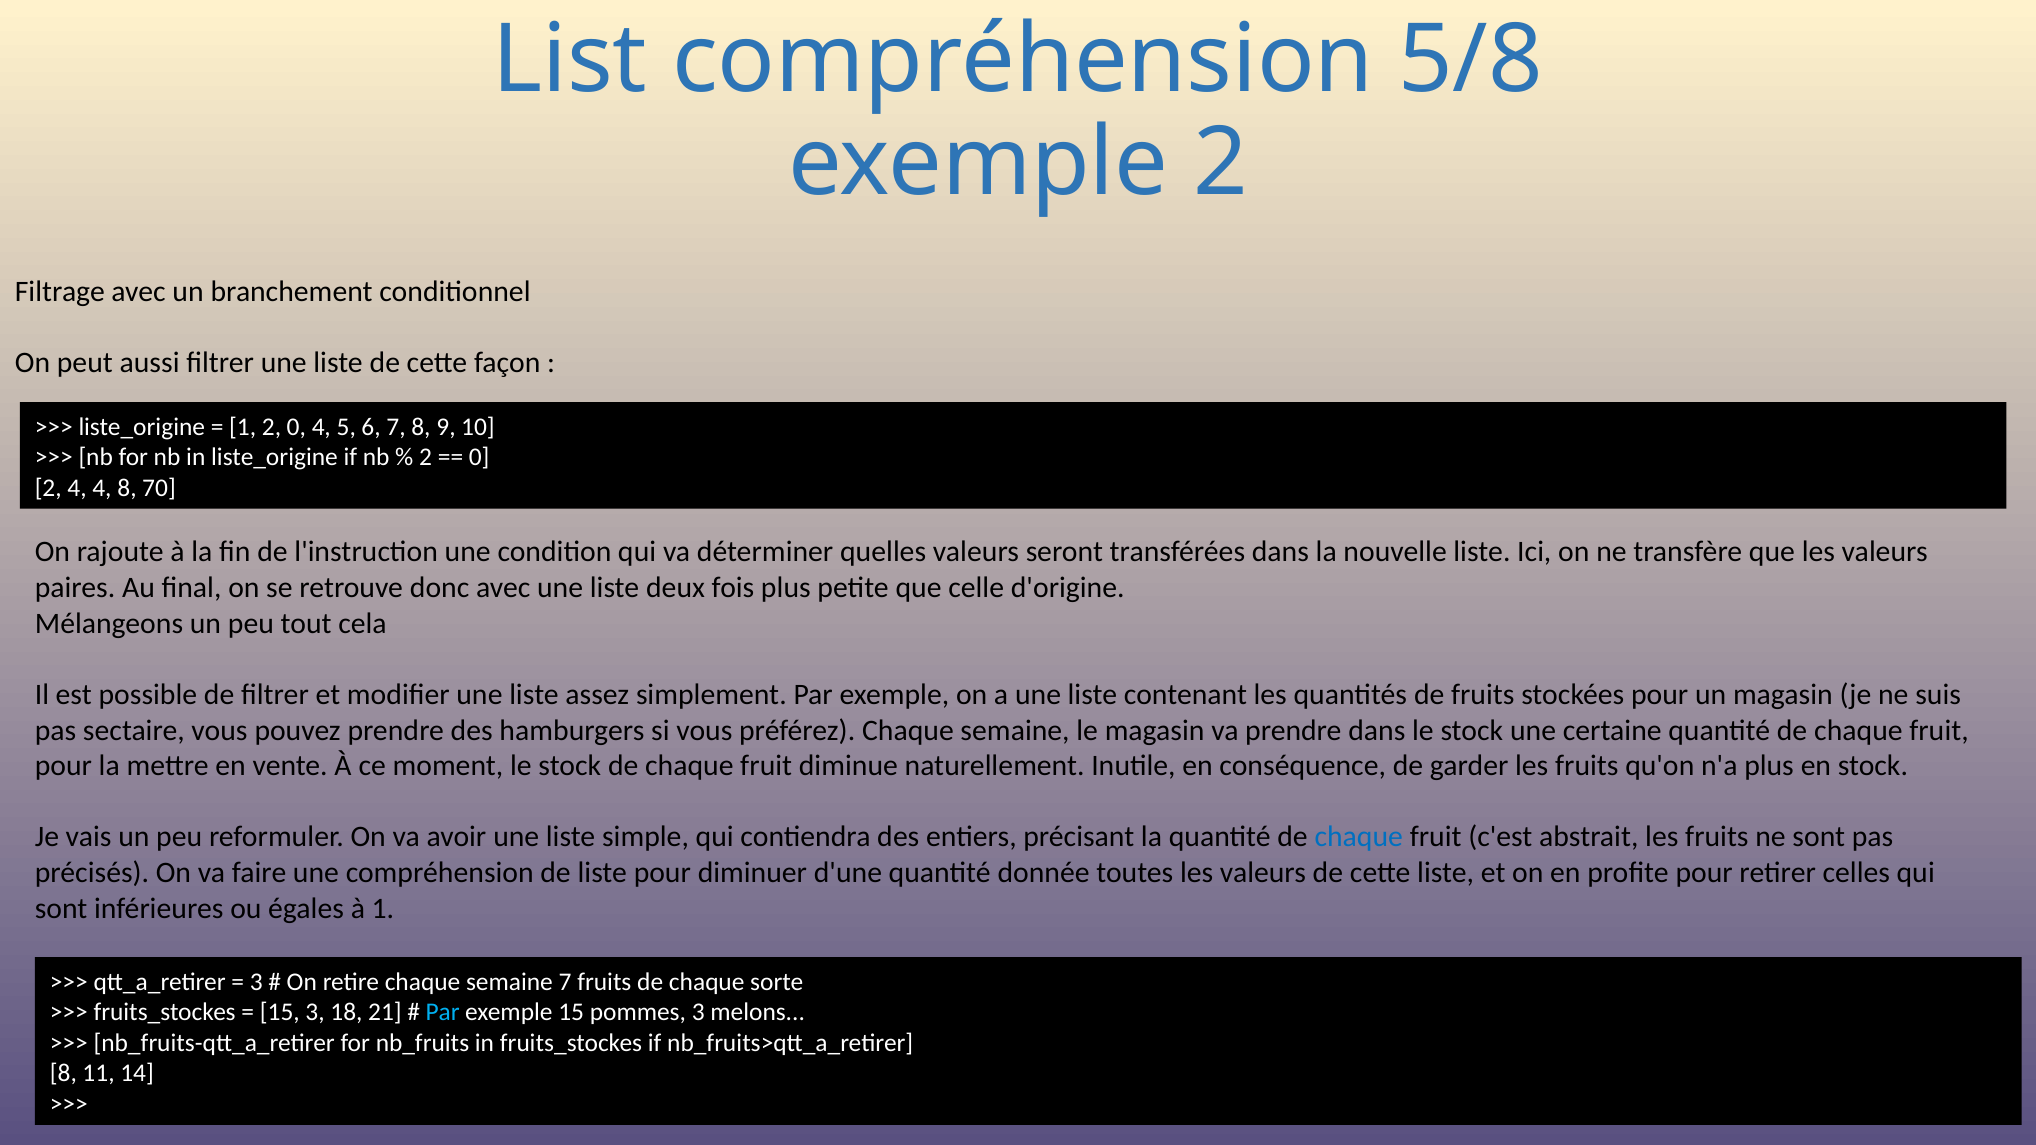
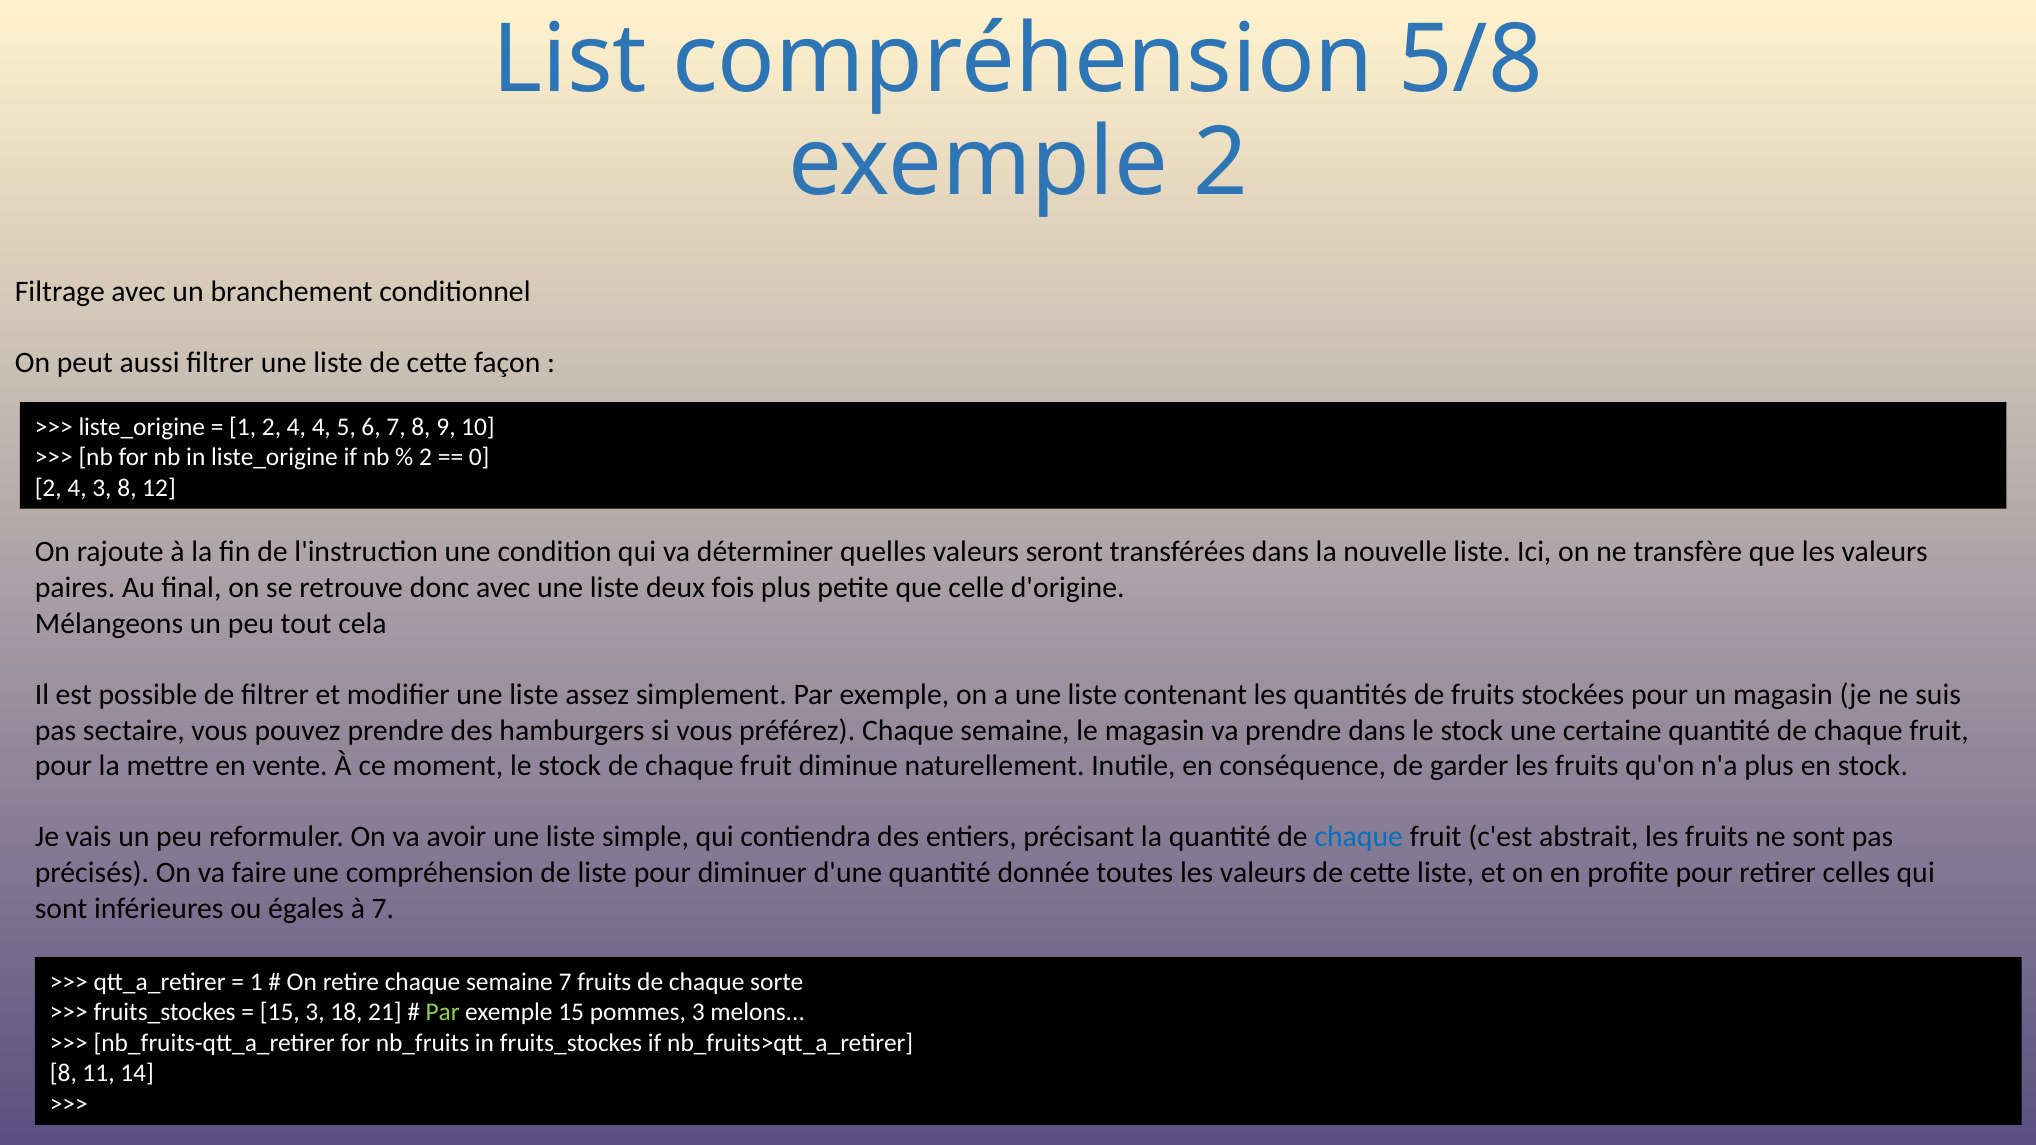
1 2 0: 0 -> 4 (296, 427)
4 4: 4 -> 3 (102, 488)
70: 70 -> 12 (159, 488)
à 1: 1 -> 7 (383, 909)
3: 3 -> 1 (256, 982)
Par colour: light blue -> light green (443, 1012)
